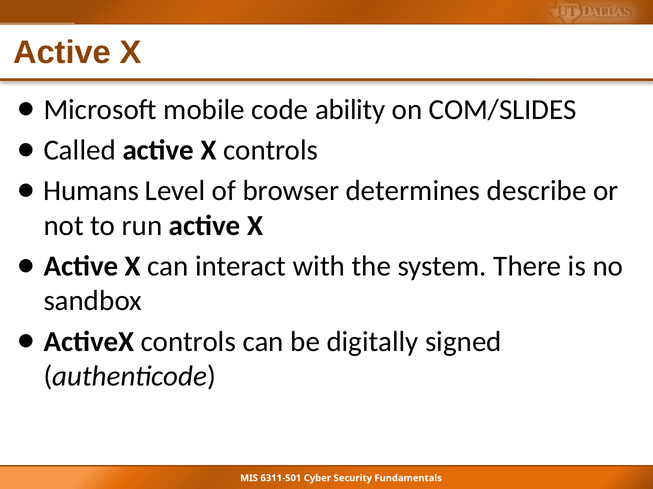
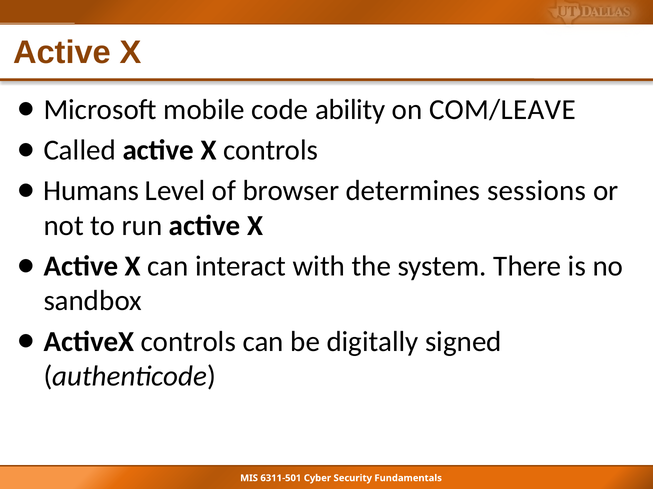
COM/SLIDES: COM/SLIDES -> COM/LEAVE (502, 110)
describe: describe -> sessions (537, 191)
